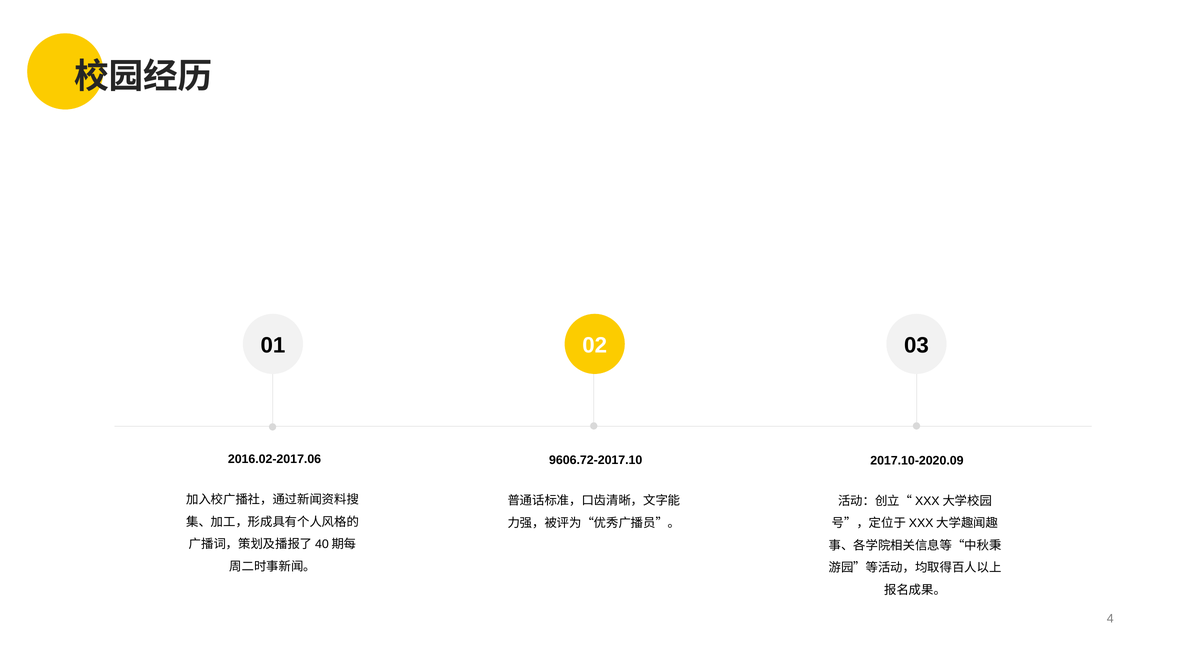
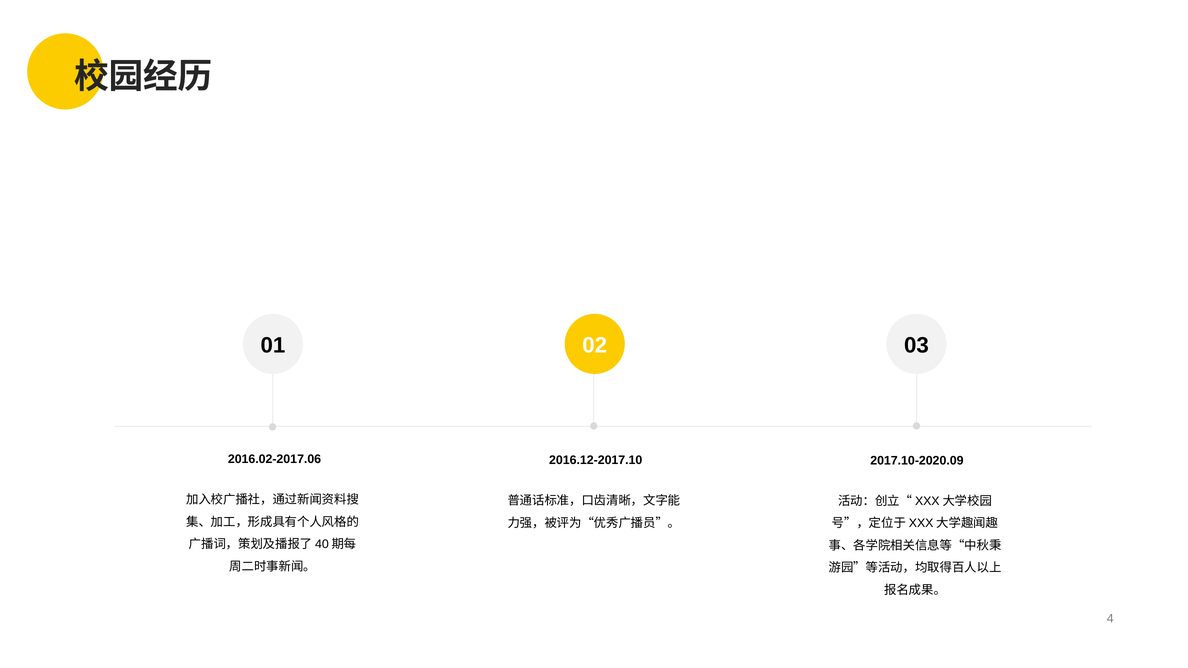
9606.72-2017.10: 9606.72-2017.10 -> 2016.12-2017.10 (596, 460)
